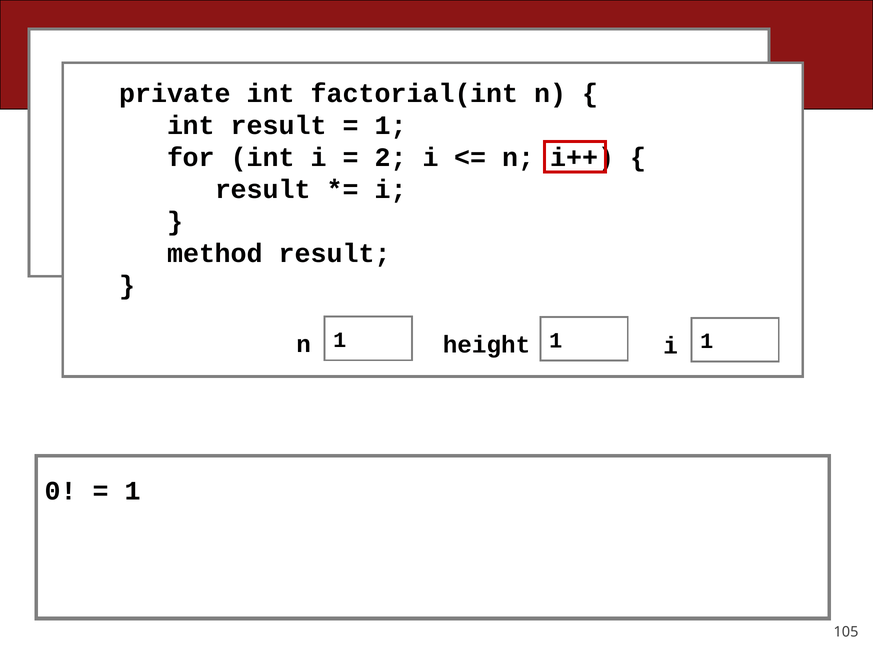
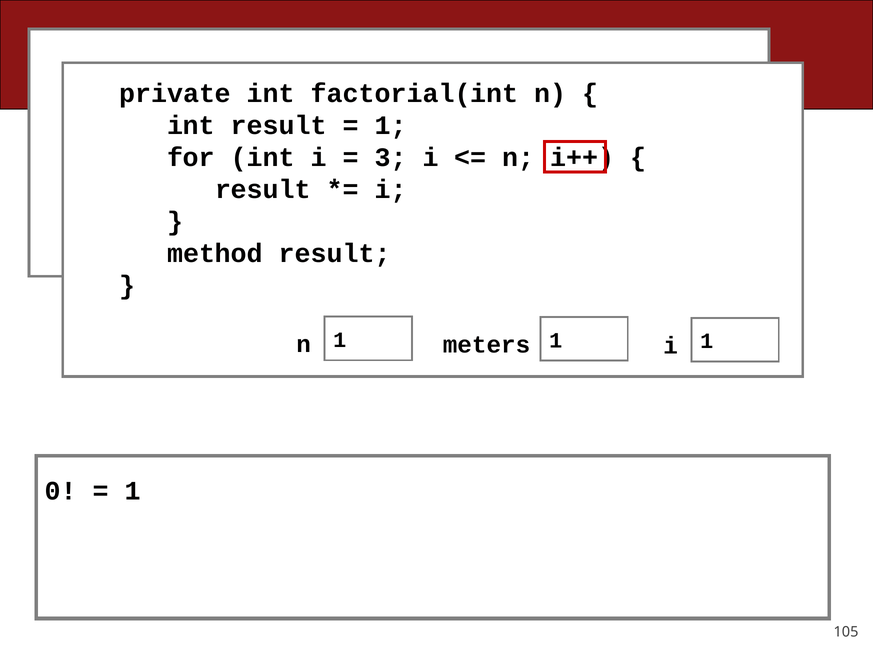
2: 2 -> 3 (391, 157)
height: height -> meters (487, 345)
